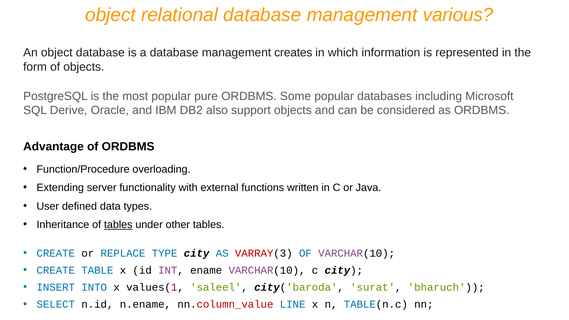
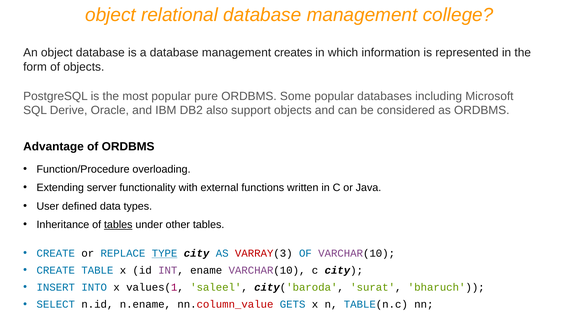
various: various -> college (458, 15)
TYPE underline: none -> present (165, 253)
LINE: LINE -> GETS (293, 304)
